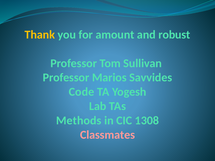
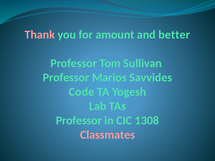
Thank colour: yellow -> pink (40, 35)
robust: robust -> better (174, 35)
Methods: Methods -> Professor (79, 121)
